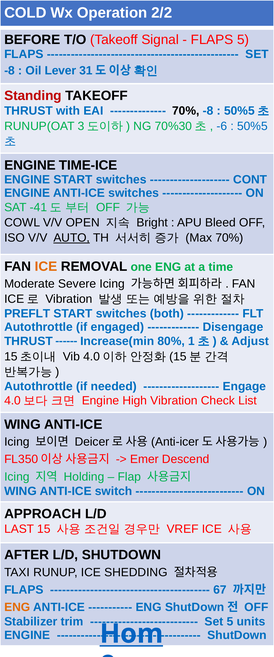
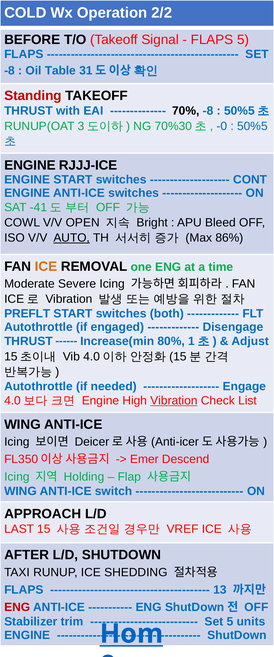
Lever: Lever -> Table (60, 70)
-6: -6 -> -0 (222, 126)
TIME-ICE: TIME-ICE -> RJJJ-ICE (88, 165)
Max 70%: 70% -> 86% (229, 237)
Vibration underline: none -> present (174, 400)
67: 67 -> 13 (220, 588)
ENG colour: orange -> red (17, 606)
